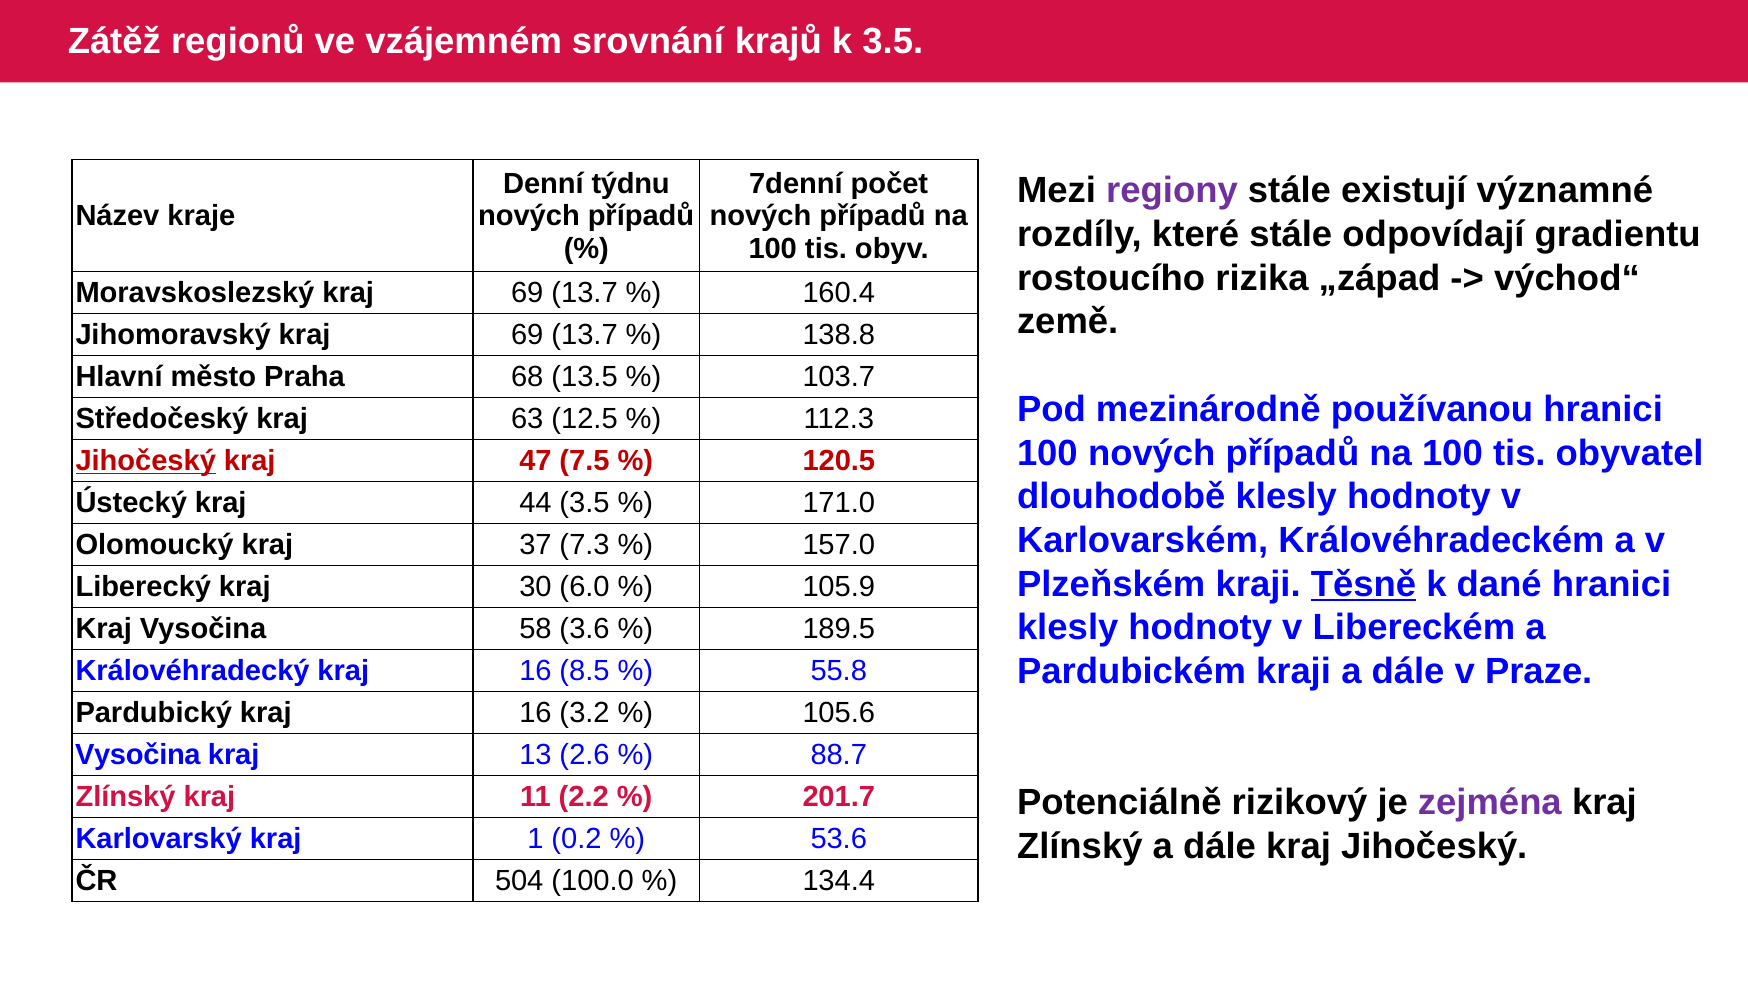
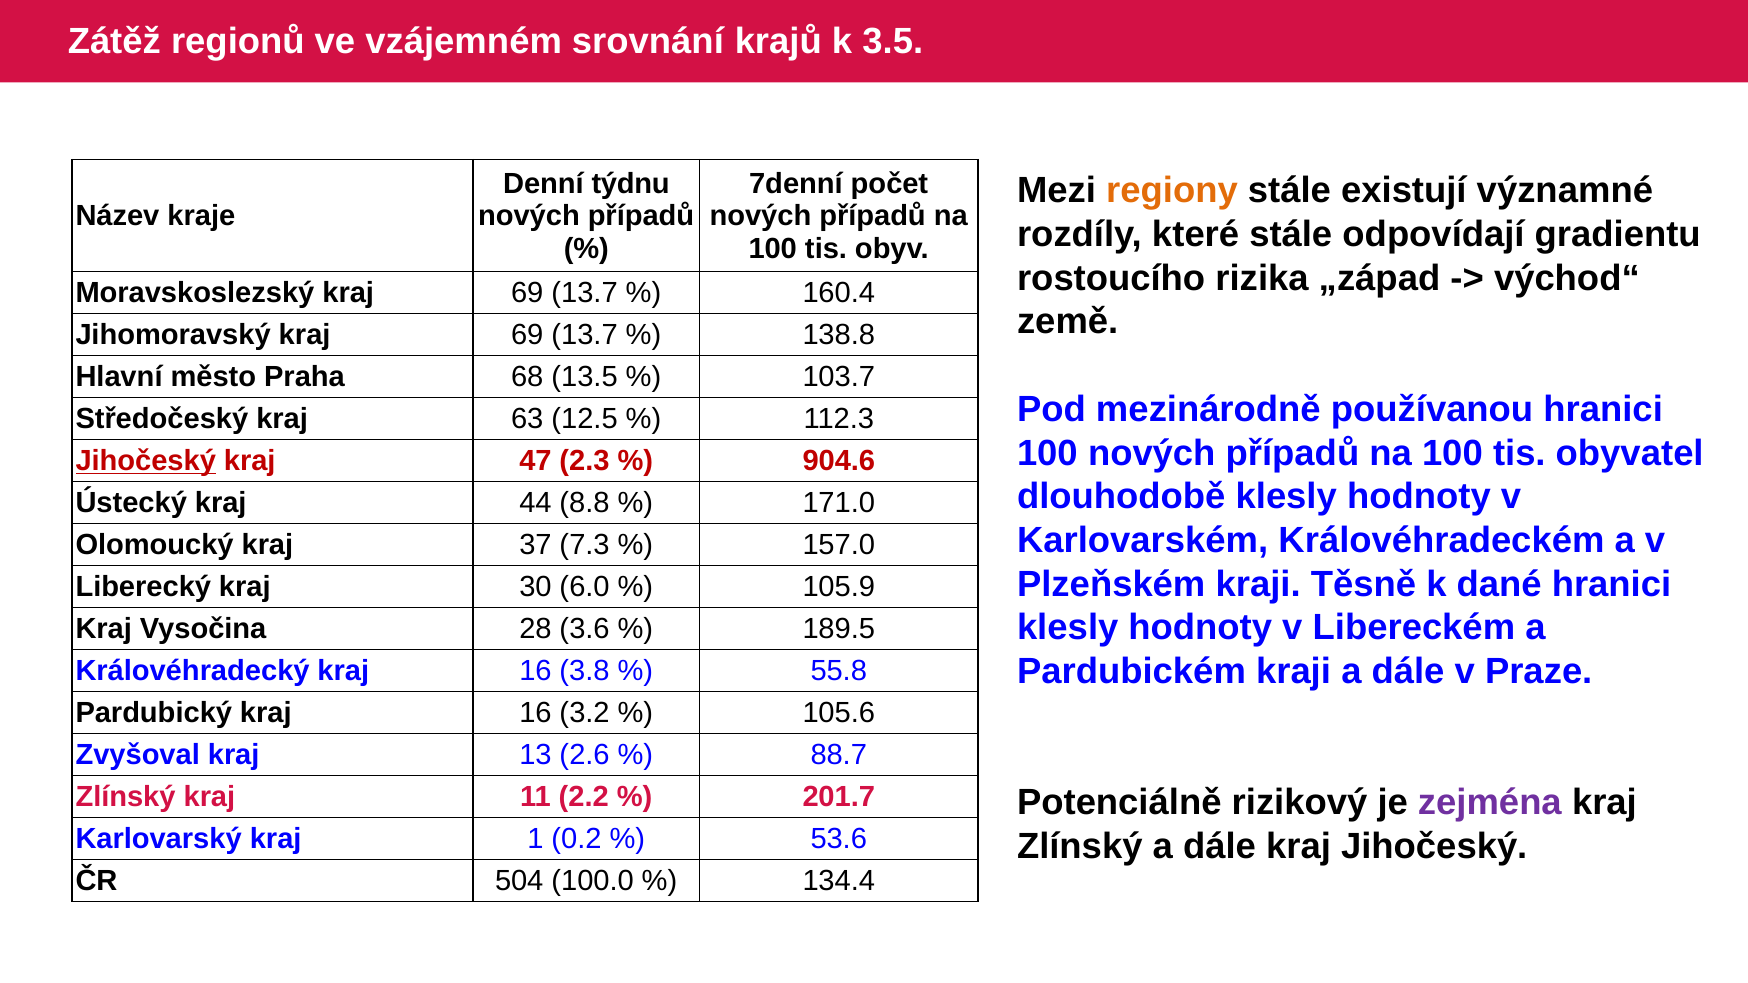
regiony colour: purple -> orange (1172, 191)
7.5: 7.5 -> 2.3 (585, 461)
120.5: 120.5 -> 904.6 (839, 461)
44 3.5: 3.5 -> 8.8 (585, 503)
Těsně underline: present -> none (1363, 584)
58: 58 -> 28 (535, 629)
8.5: 8.5 -> 3.8 (585, 671)
Vysočina: Vysočina -> Zvyšoval (138, 755)
